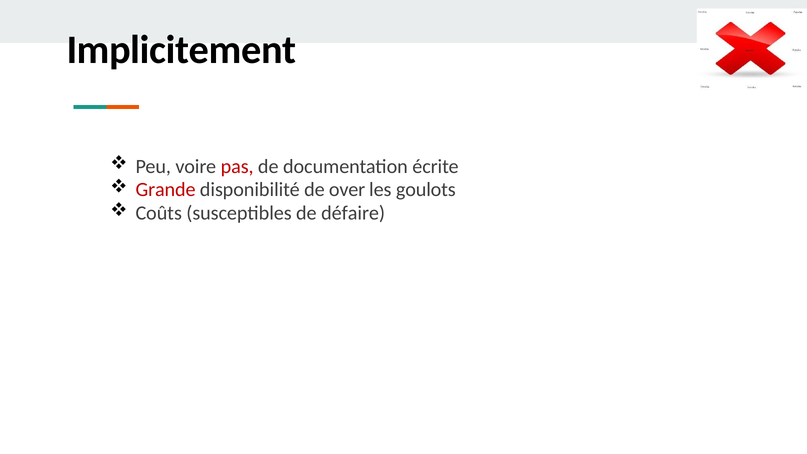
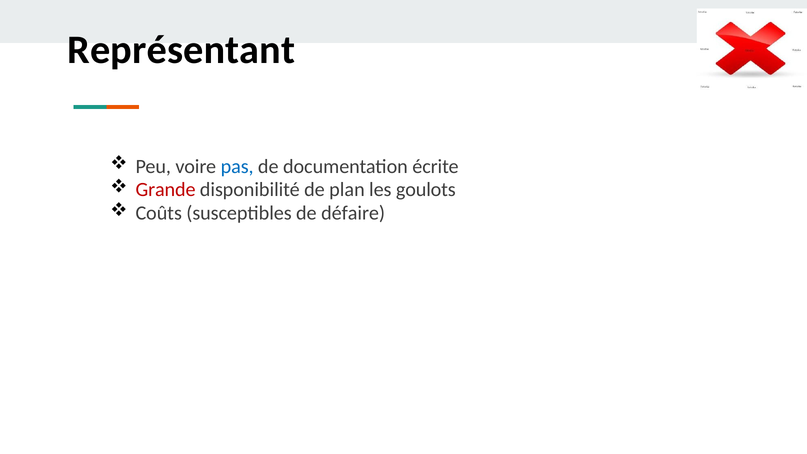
Implicitement: Implicitement -> Représentant (181, 50)
pas colour: red -> blue (237, 166)
over: over -> plan (347, 190)
